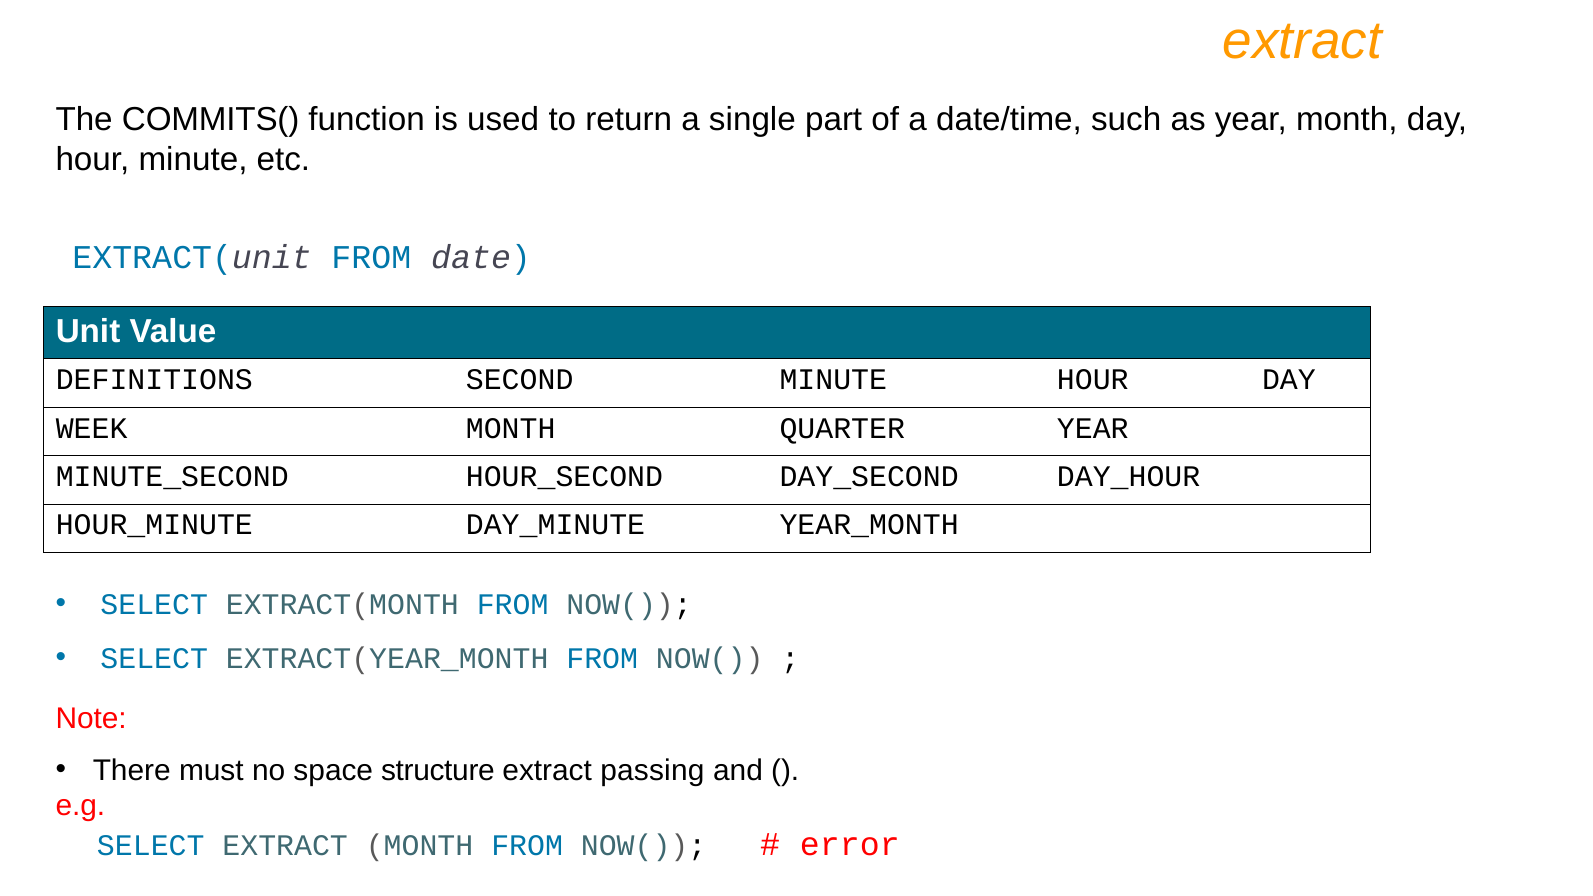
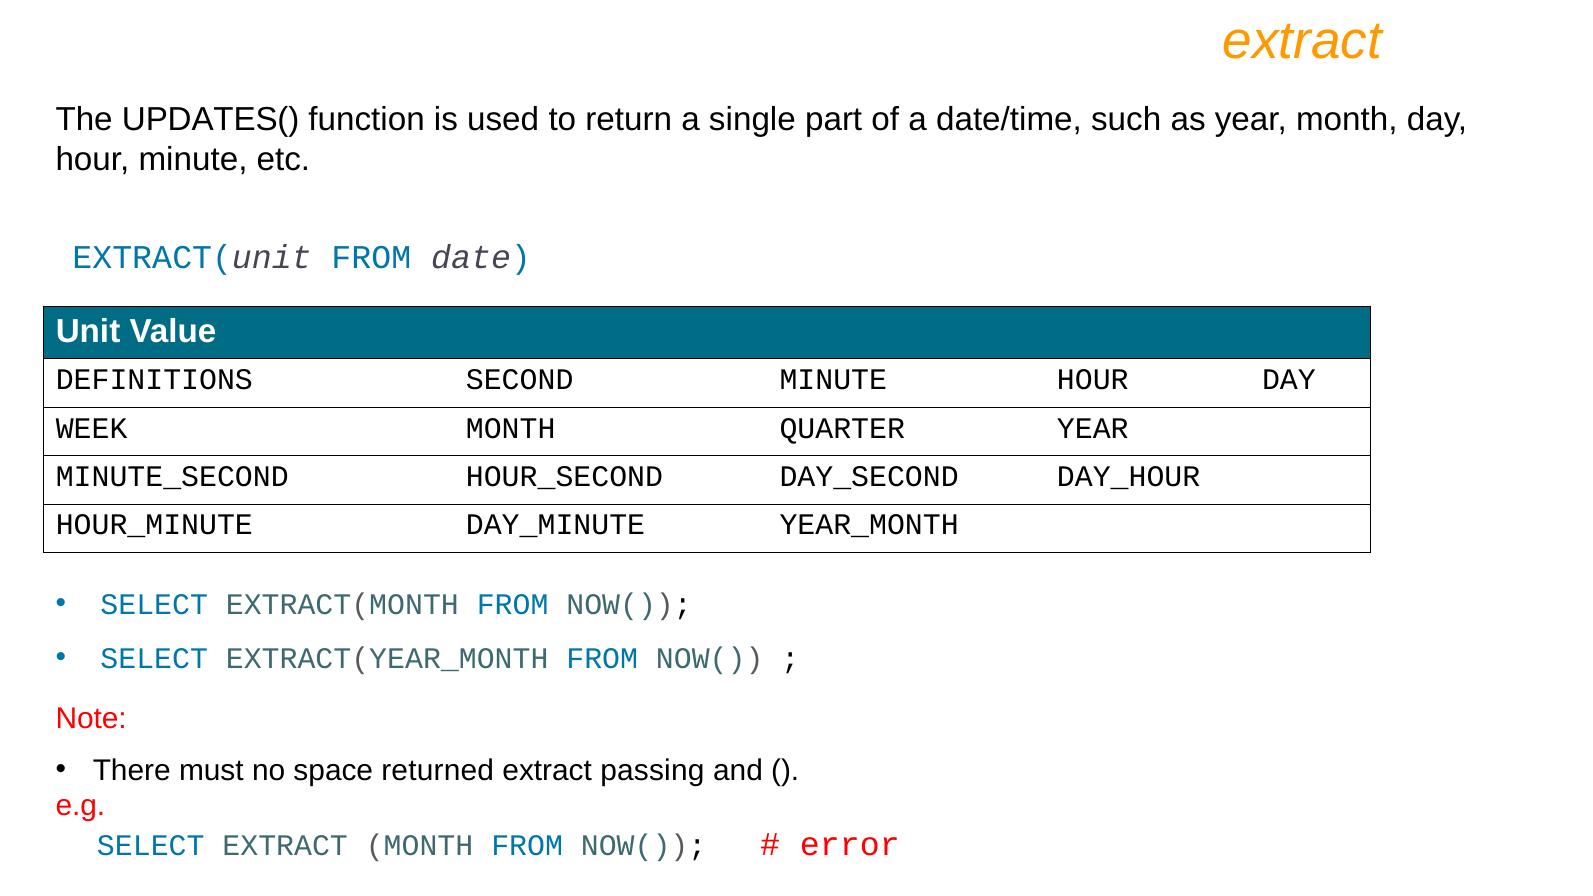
COMMITS(: COMMITS( -> UPDATES( (211, 120)
structure: structure -> returned (438, 770)
